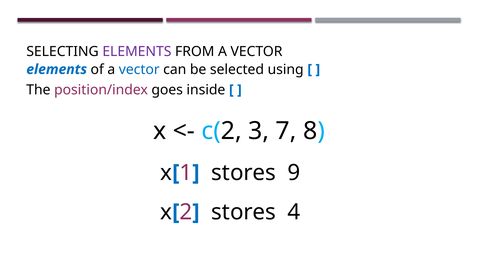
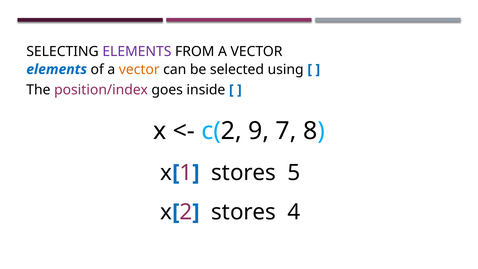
vector colour: blue -> orange (139, 69)
3: 3 -> 9 (259, 131)
9: 9 -> 5 (294, 173)
